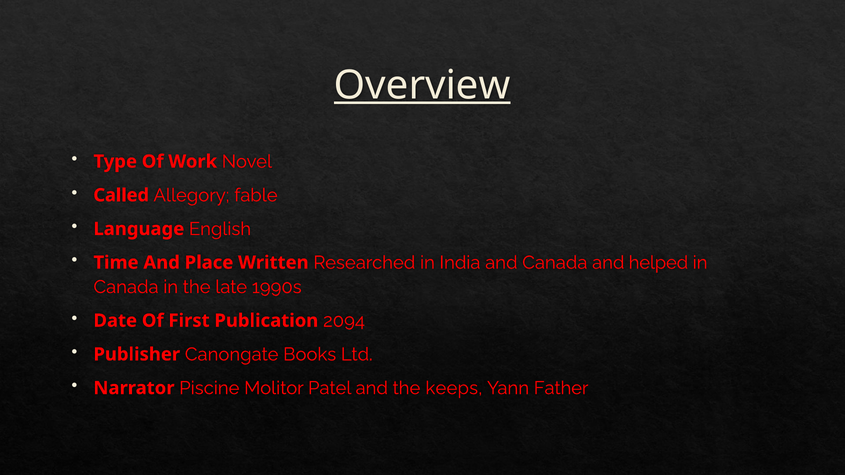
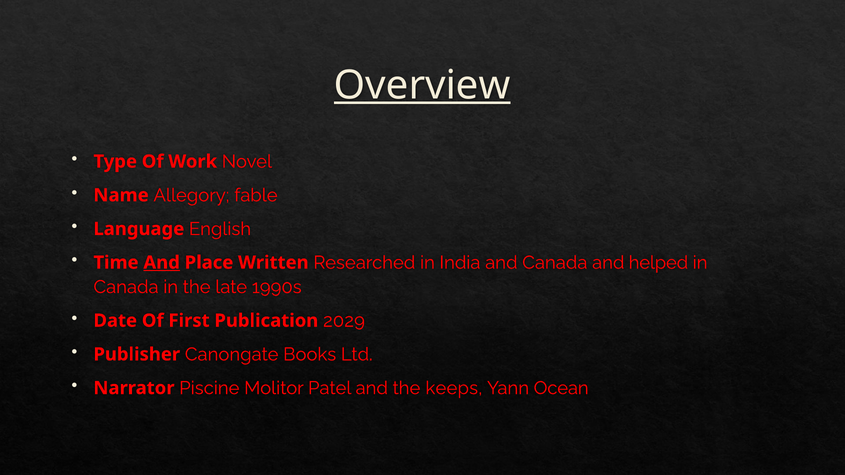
Called: Called -> Name (121, 195)
And underline: none -> present (162, 263)
2094: 2094 -> 2029 (344, 321)
Father: Father -> Ocean (561, 388)
